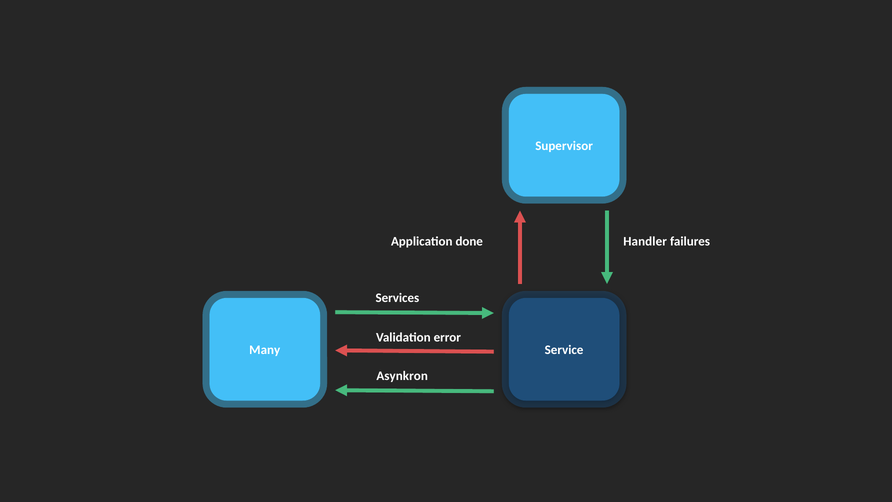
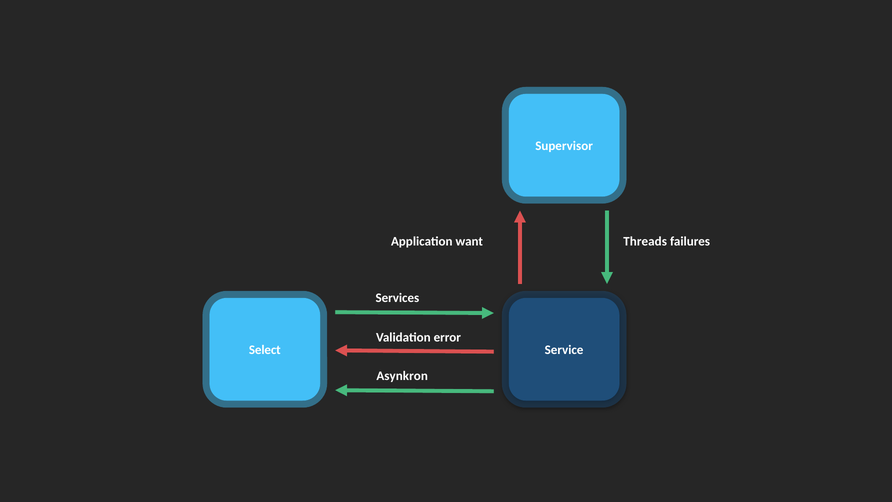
done: done -> want (469, 241)
Handler: Handler -> Threads (645, 241)
Many: Many -> Select (265, 350)
